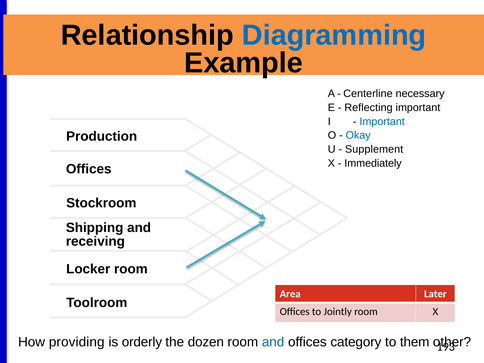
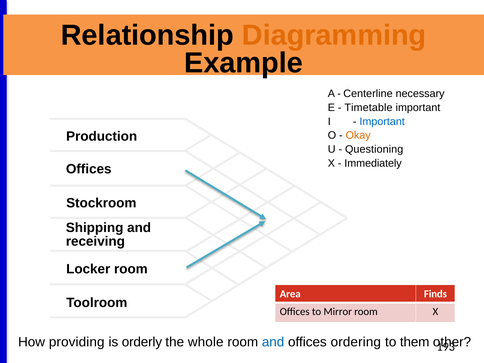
Diagramming colour: blue -> orange (334, 35)
Reflecting: Reflecting -> Timetable (368, 108)
Okay colour: blue -> orange (358, 135)
Supplement: Supplement -> Questioning (374, 149)
Later: Later -> Finds (435, 294)
Jointly: Jointly -> Mirror (338, 312)
dozen: dozen -> whole (206, 342)
category: category -> ordering (356, 342)
